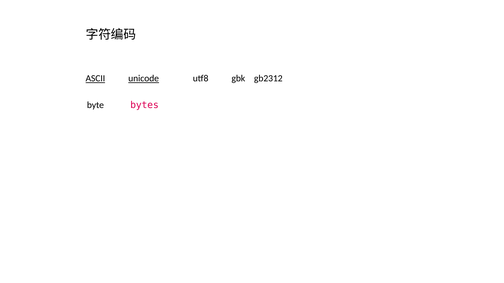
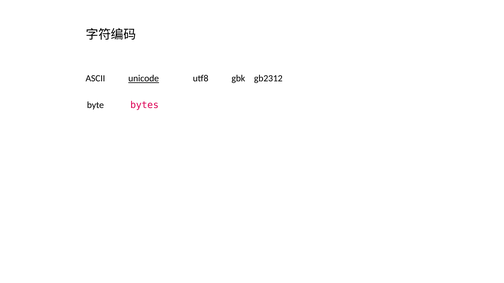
ASCII underline: present -> none (95, 79)
